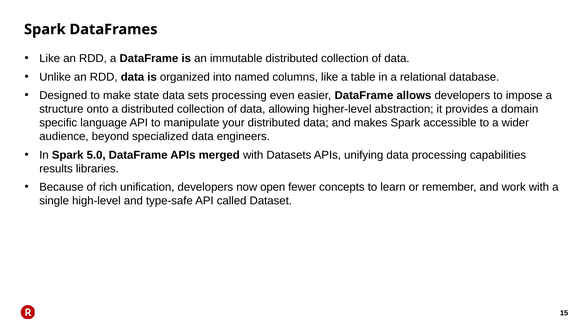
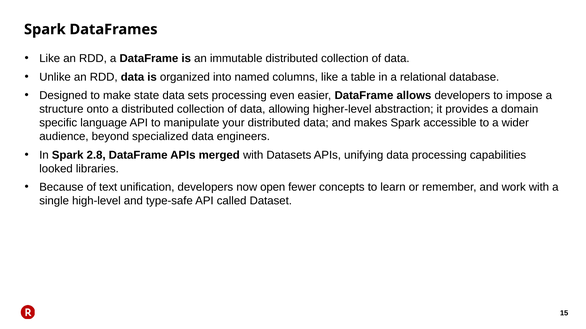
5.0: 5.0 -> 2.8 (96, 155)
results: results -> looked (56, 169)
rich: rich -> text (108, 187)
